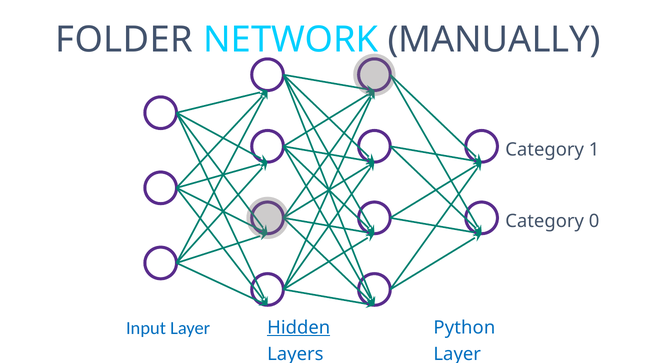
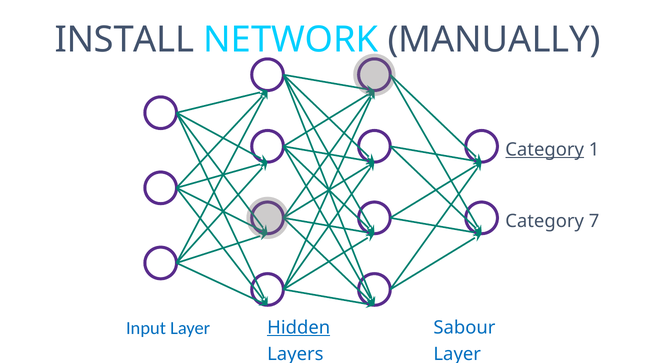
FOLDER: FOLDER -> INSTALL (124, 40)
Category underline: none -> present (545, 150)
0: 0 -> 7 (594, 221)
Python: Python -> Sabour (464, 328)
